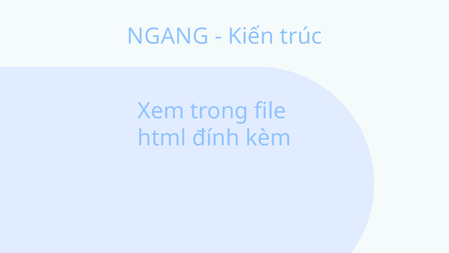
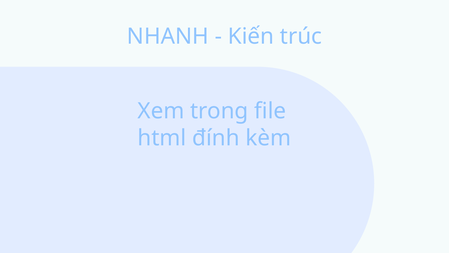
NGANG: NGANG -> NHANH (168, 36)
